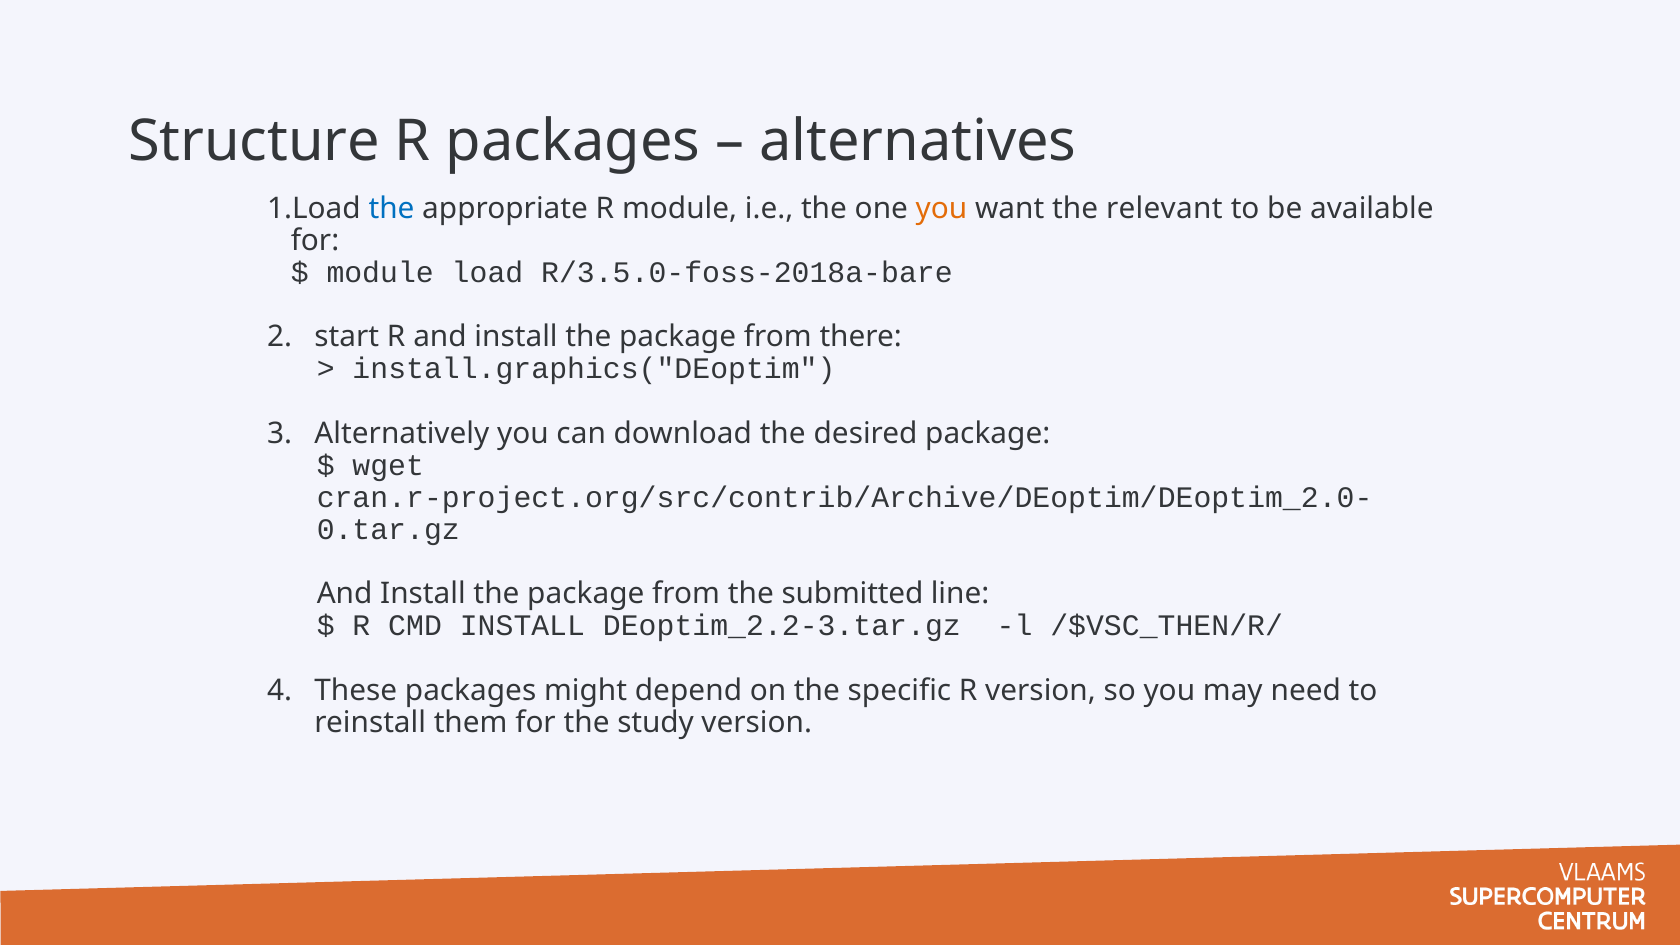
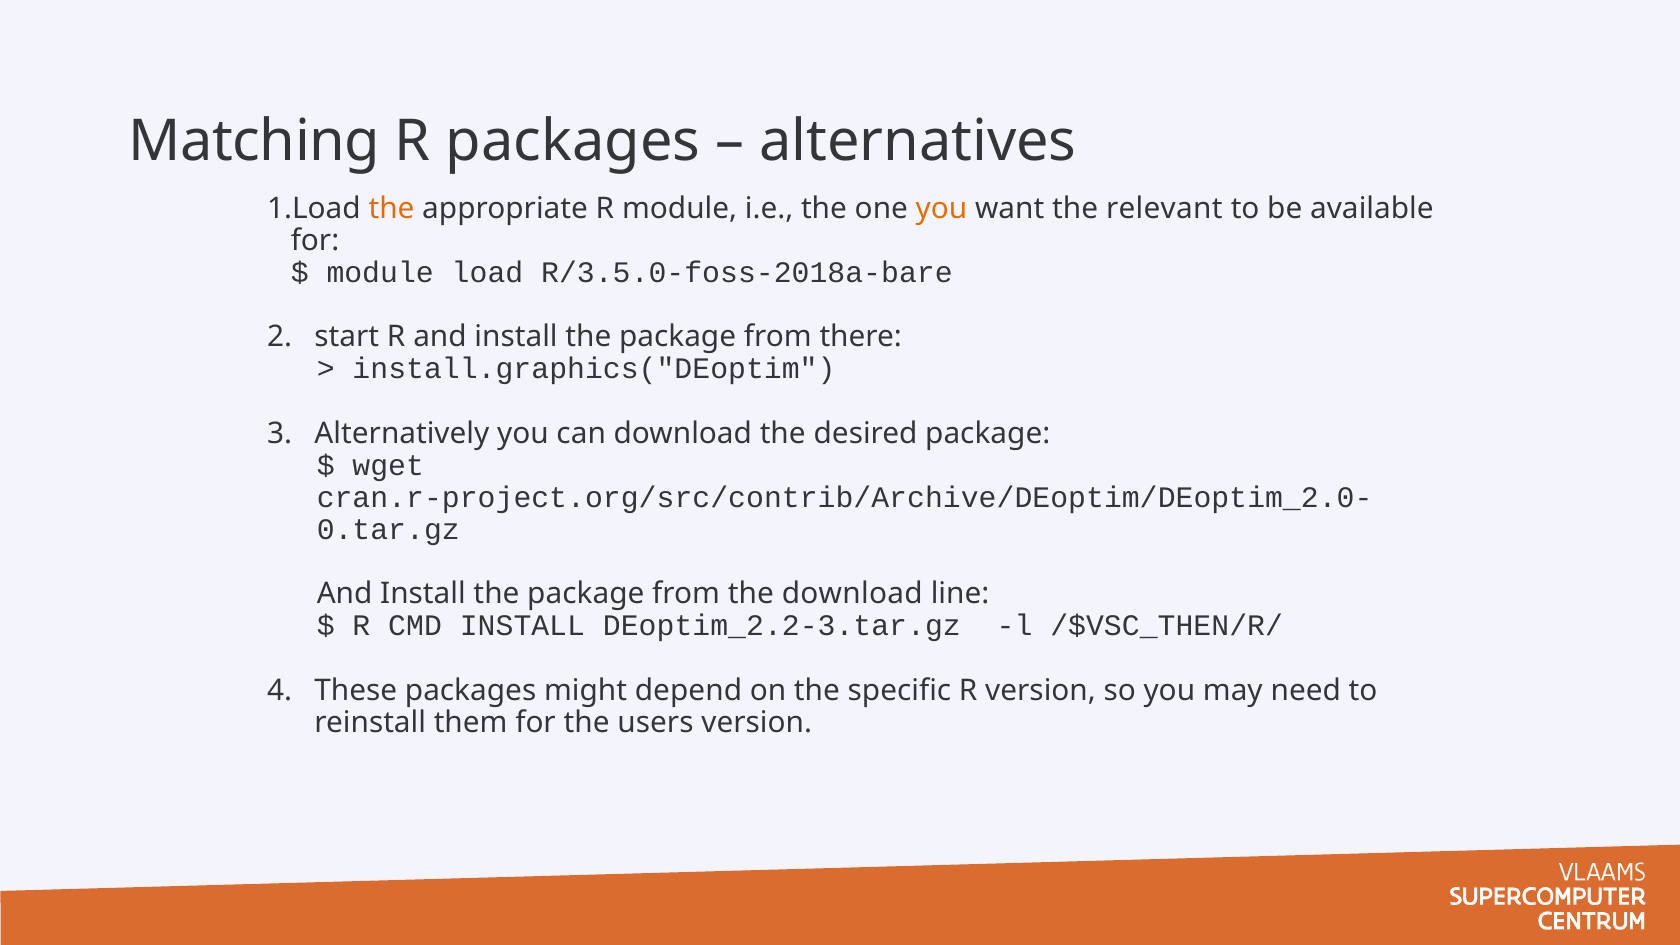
Structure: Structure -> Matching (254, 141)
the colour: blue -> orange (391, 208)
the submitted: submitted -> download (852, 594)
study: study -> users (655, 723)
